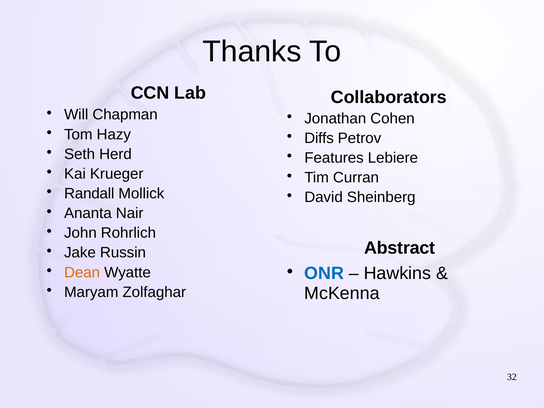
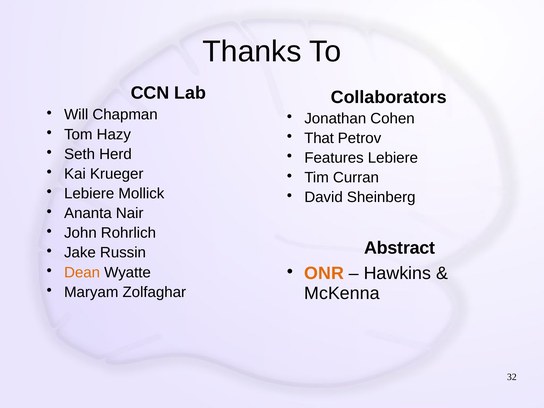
Diffs: Diffs -> That (319, 138)
Randall: Randall -> Lebiere (89, 194)
ONR colour: blue -> orange (324, 273)
